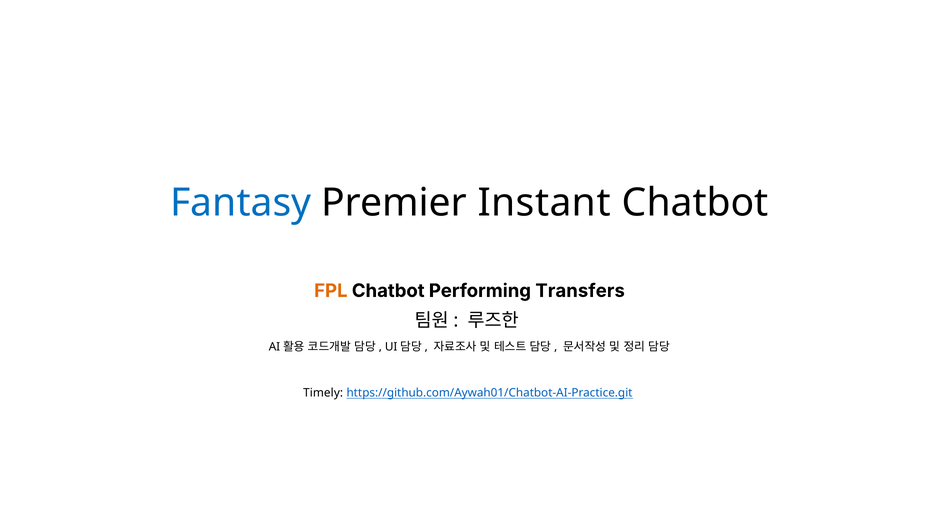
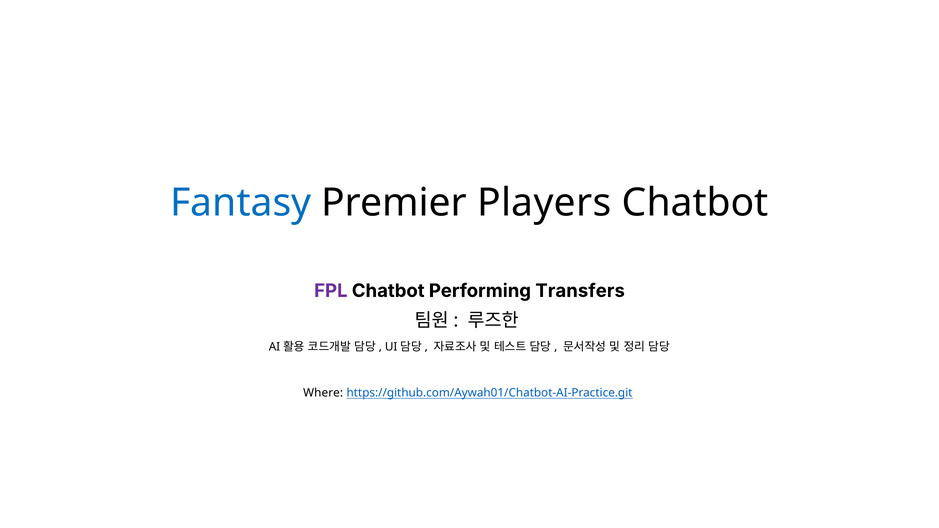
Instant: Instant -> Players (544, 203)
FPL colour: orange -> purple (331, 291)
Timely: Timely -> Where (323, 393)
